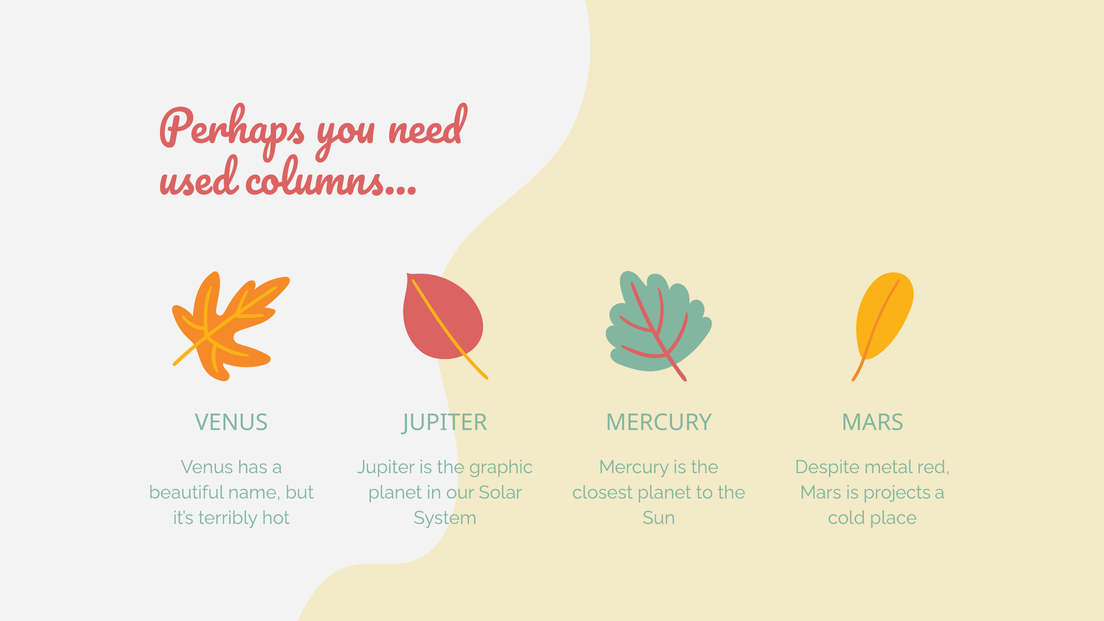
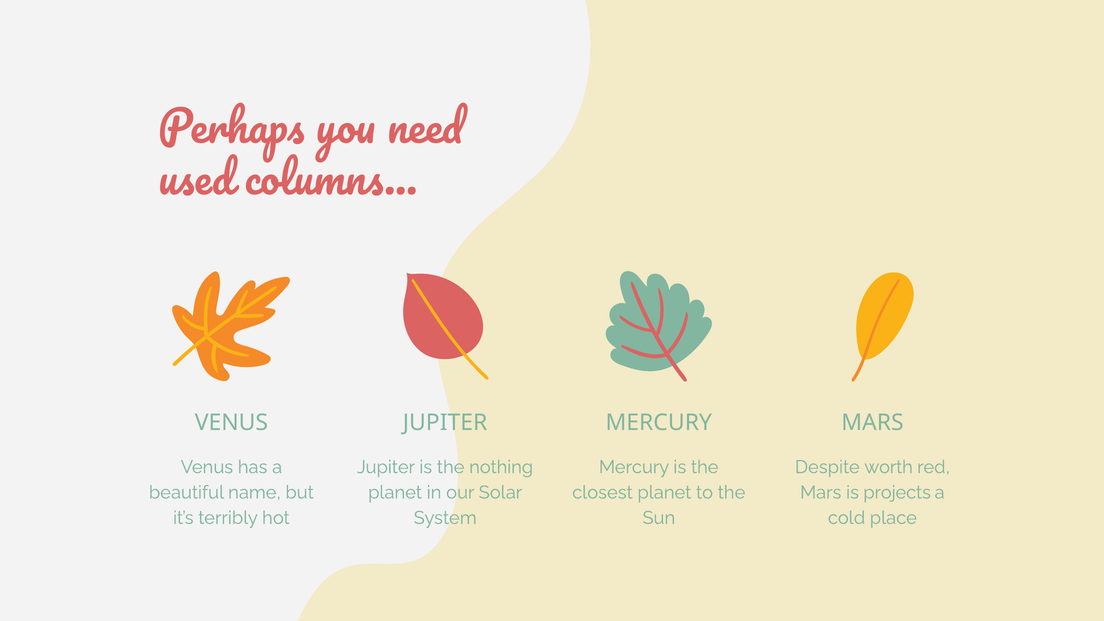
graphic: graphic -> nothing (501, 467)
metal: metal -> worth (889, 467)
